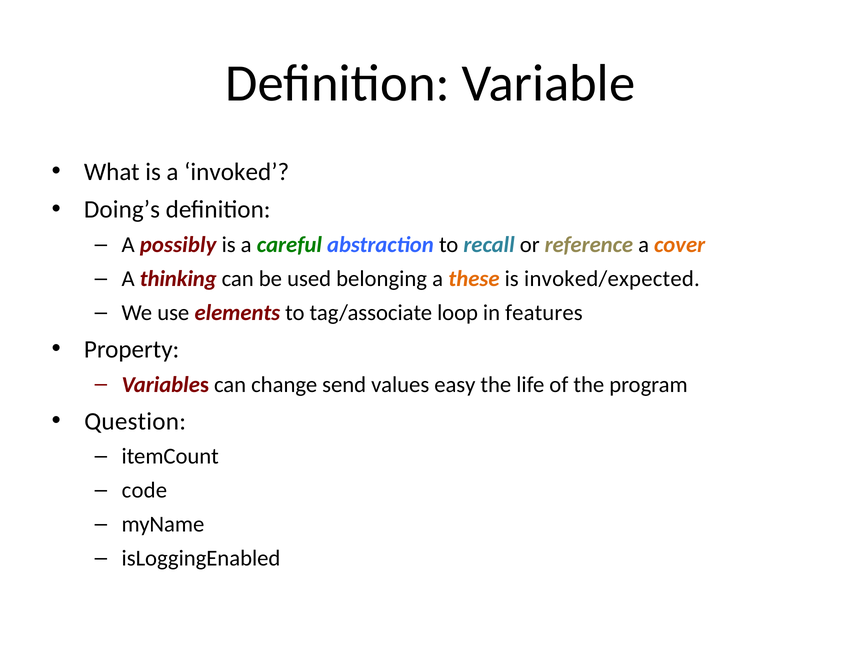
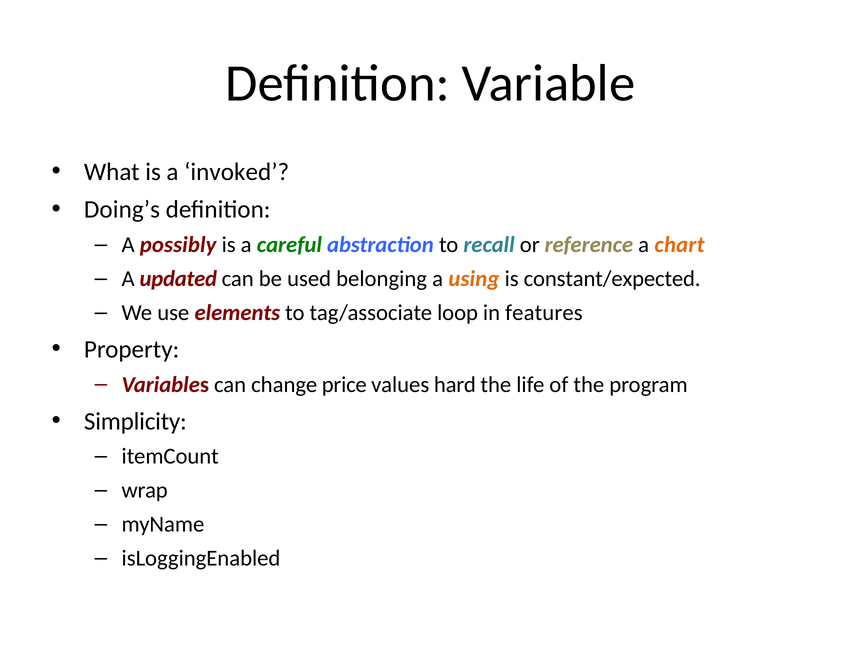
cover: cover -> chart (679, 245)
thinking: thinking -> updated (178, 279)
these: these -> using (474, 279)
invoked/expected: invoked/expected -> constant/expected (612, 279)
send: send -> price (344, 385)
easy: easy -> hard (455, 385)
Question: Question -> Simplicity (135, 421)
code: code -> wrap (145, 490)
